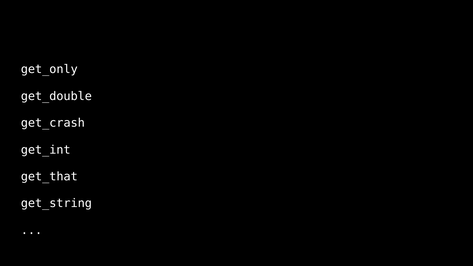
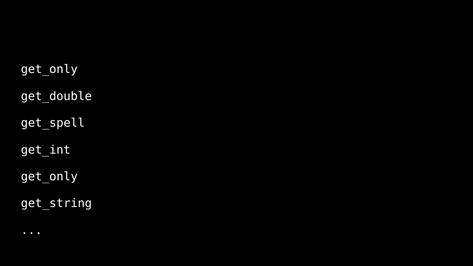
get_crash: get_crash -> get_spell (53, 123)
get_that: get_that -> get_only (49, 177)
